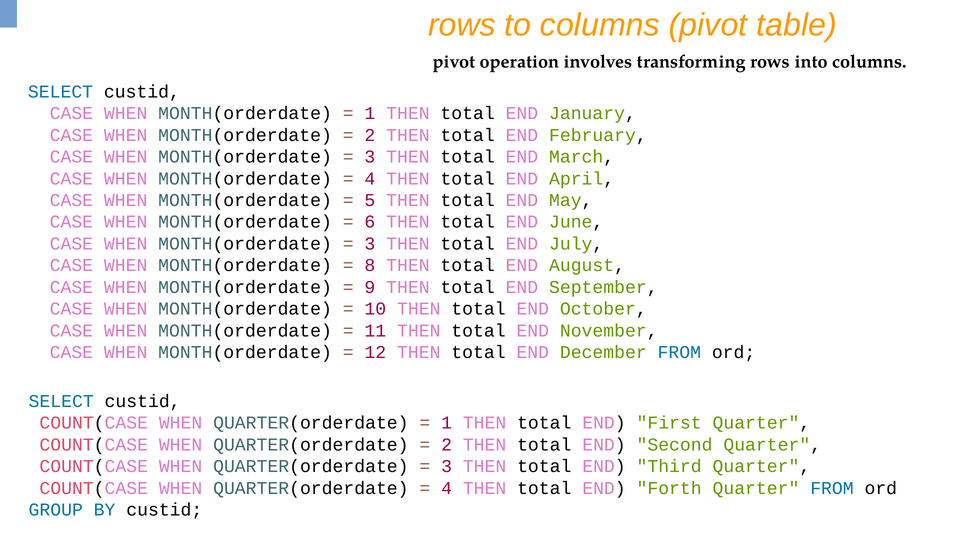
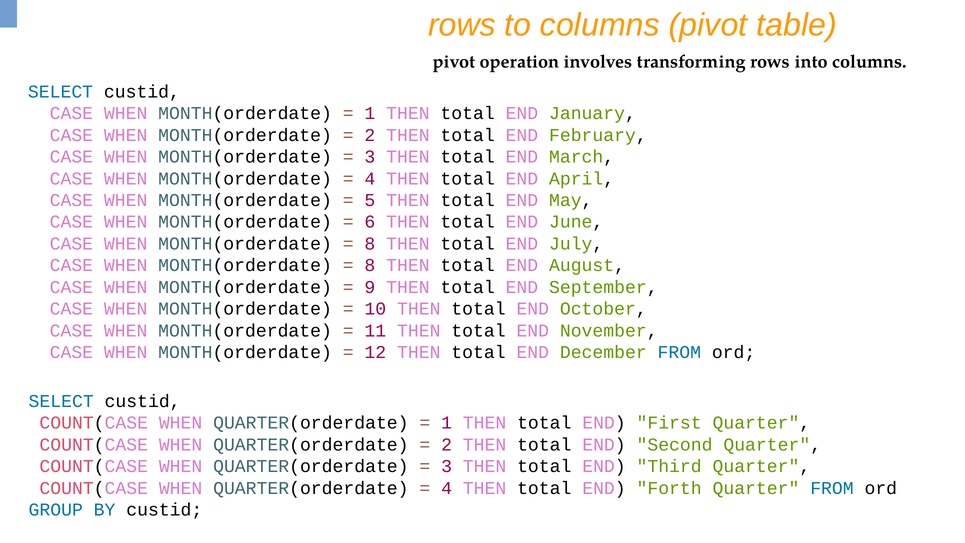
3: 3 -> 8 (370, 244)
